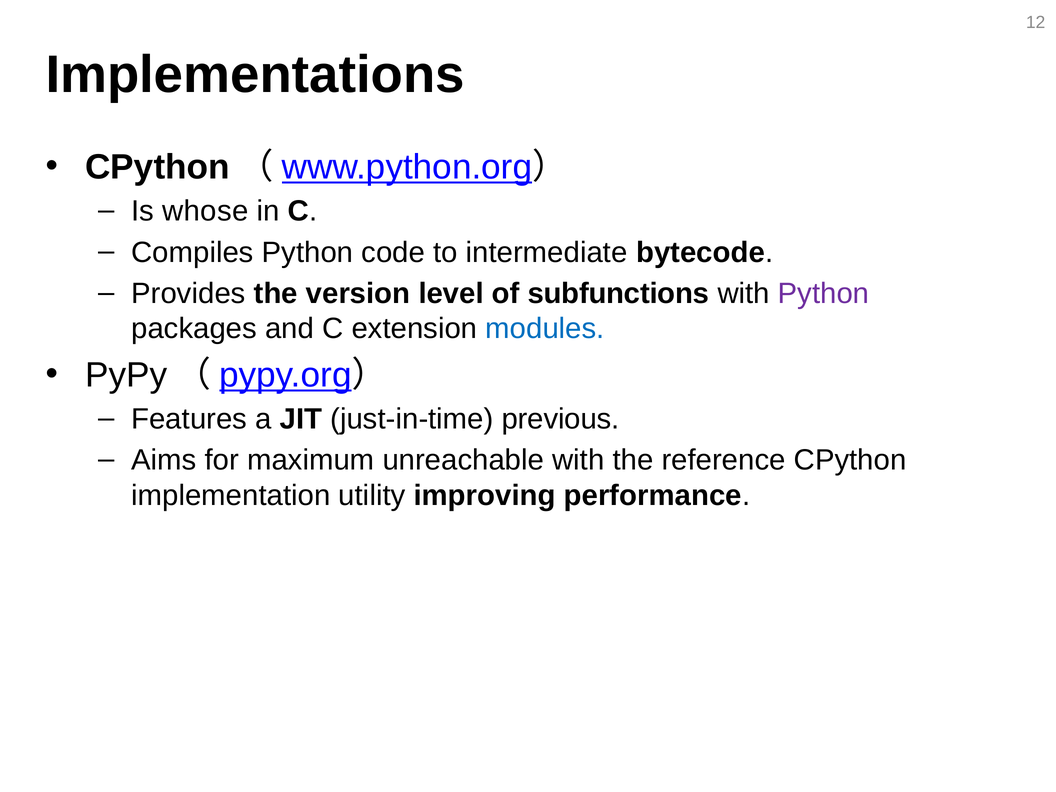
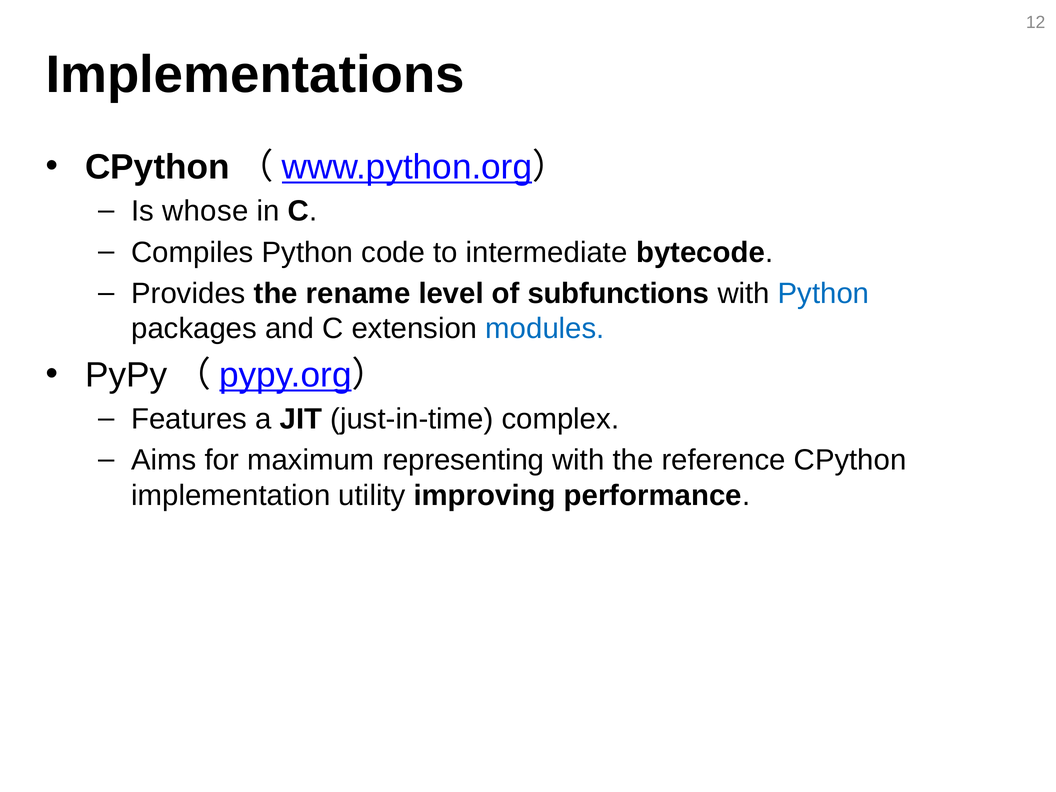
version: version -> rename (358, 294)
Python colour: purple -> blue (824, 294)
previous: previous -> complex (560, 419)
unreachable: unreachable -> representing (463, 460)
